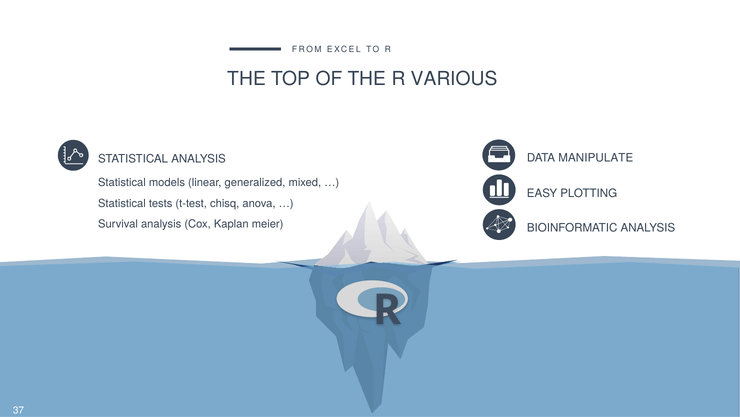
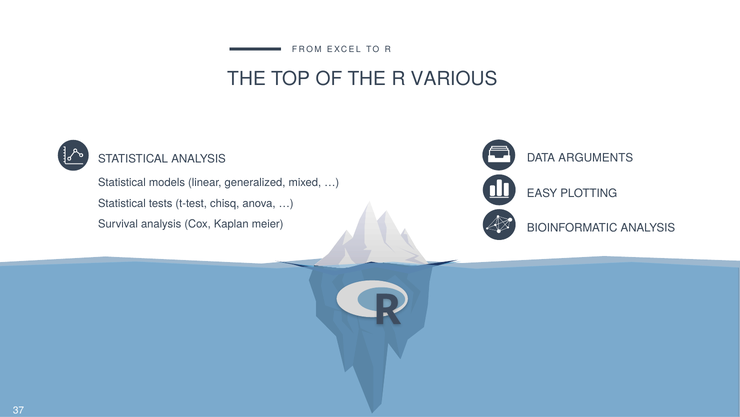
MANIPULATE: MANIPULATE -> ARGUMENTS (596, 157)
